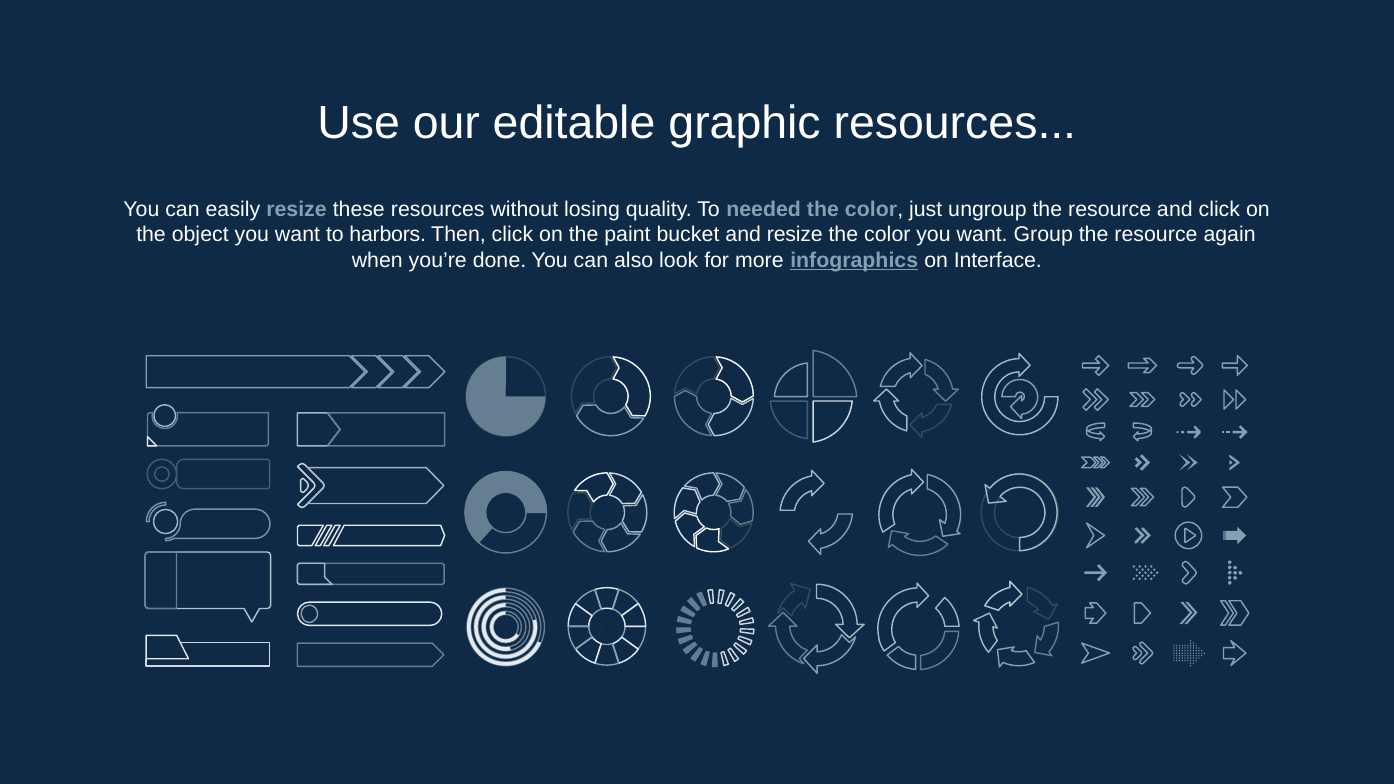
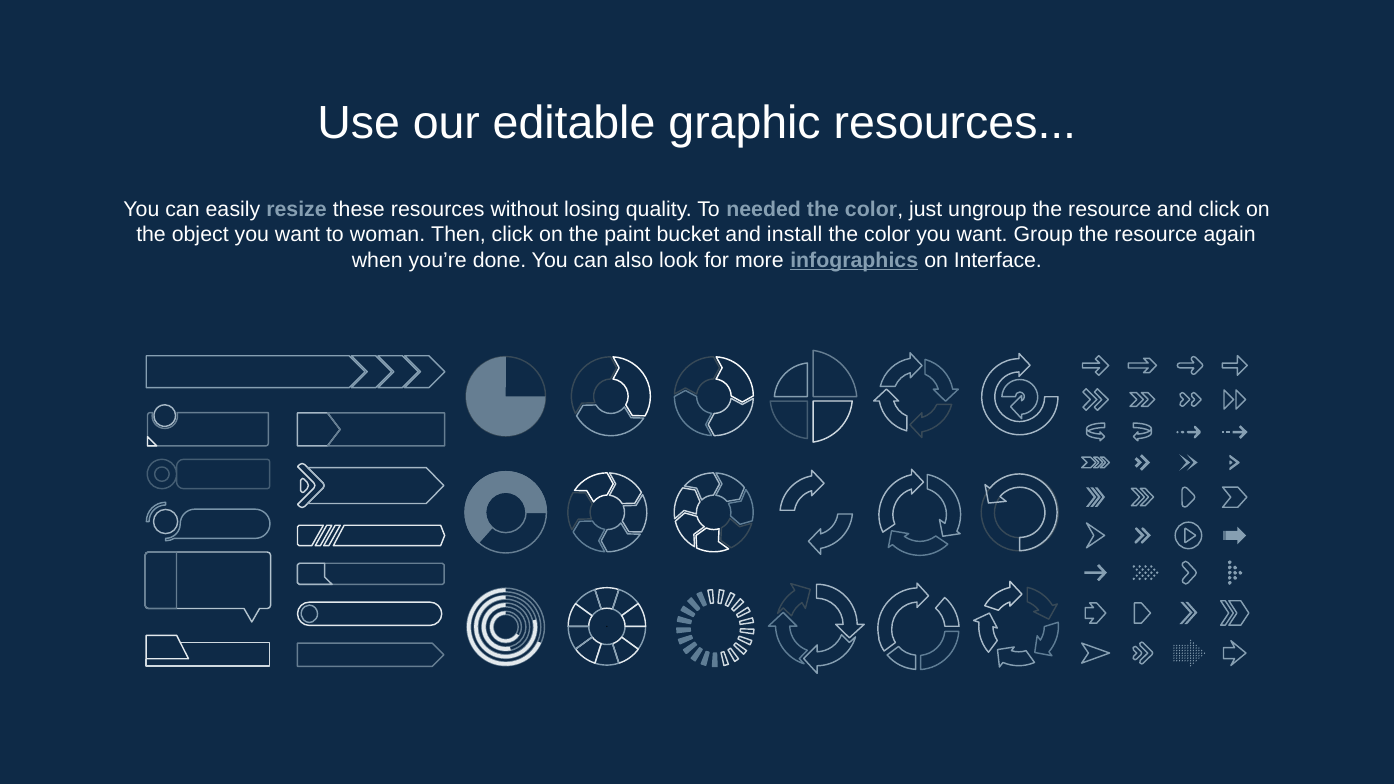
harbors: harbors -> woman (388, 235)
and resize: resize -> install (795, 235)
